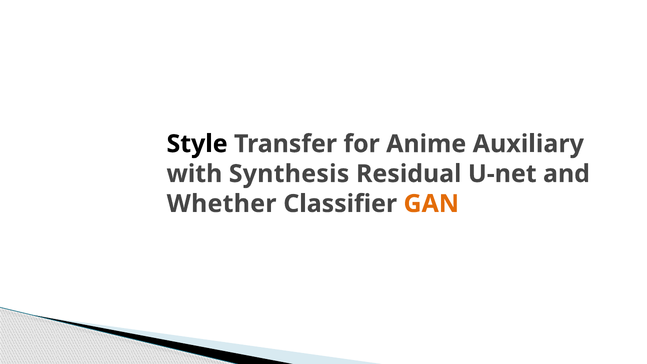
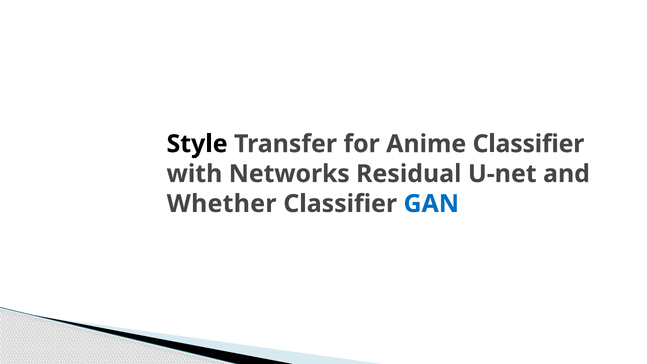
Anime Auxiliary: Auxiliary -> Classifier (528, 144)
Synthesis: Synthesis -> Networks (289, 174)
GAN colour: orange -> blue (431, 204)
